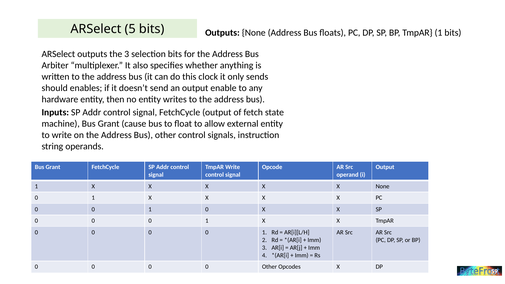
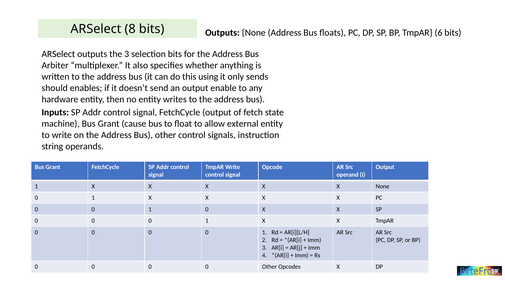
5: 5 -> 8 (130, 29)
TmpAR 1: 1 -> 6 (438, 33)
clock: clock -> using (208, 77)
